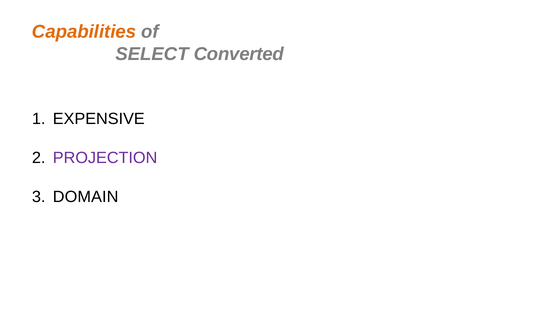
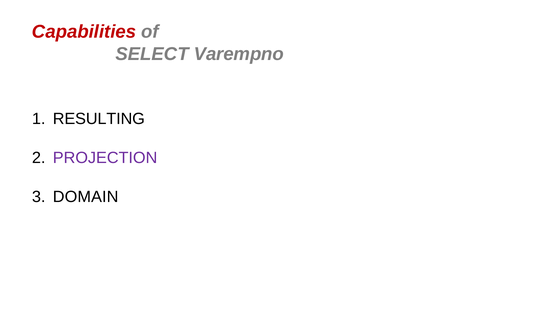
Capabilities colour: orange -> red (84, 32)
Converted: Converted -> Varempno (239, 54)
EXPENSIVE: EXPENSIVE -> RESULTING (99, 119)
